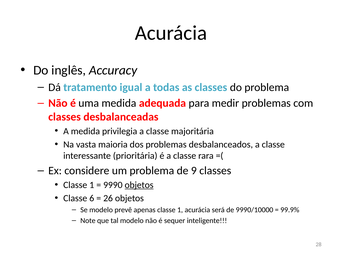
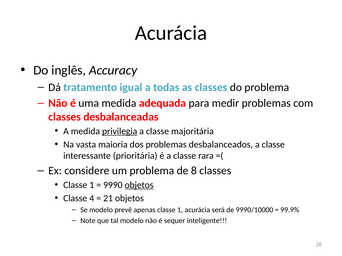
privilegia underline: none -> present (120, 131)
9: 9 -> 8 (194, 171)
6: 6 -> 4 (92, 199)
26: 26 -> 21 (108, 199)
